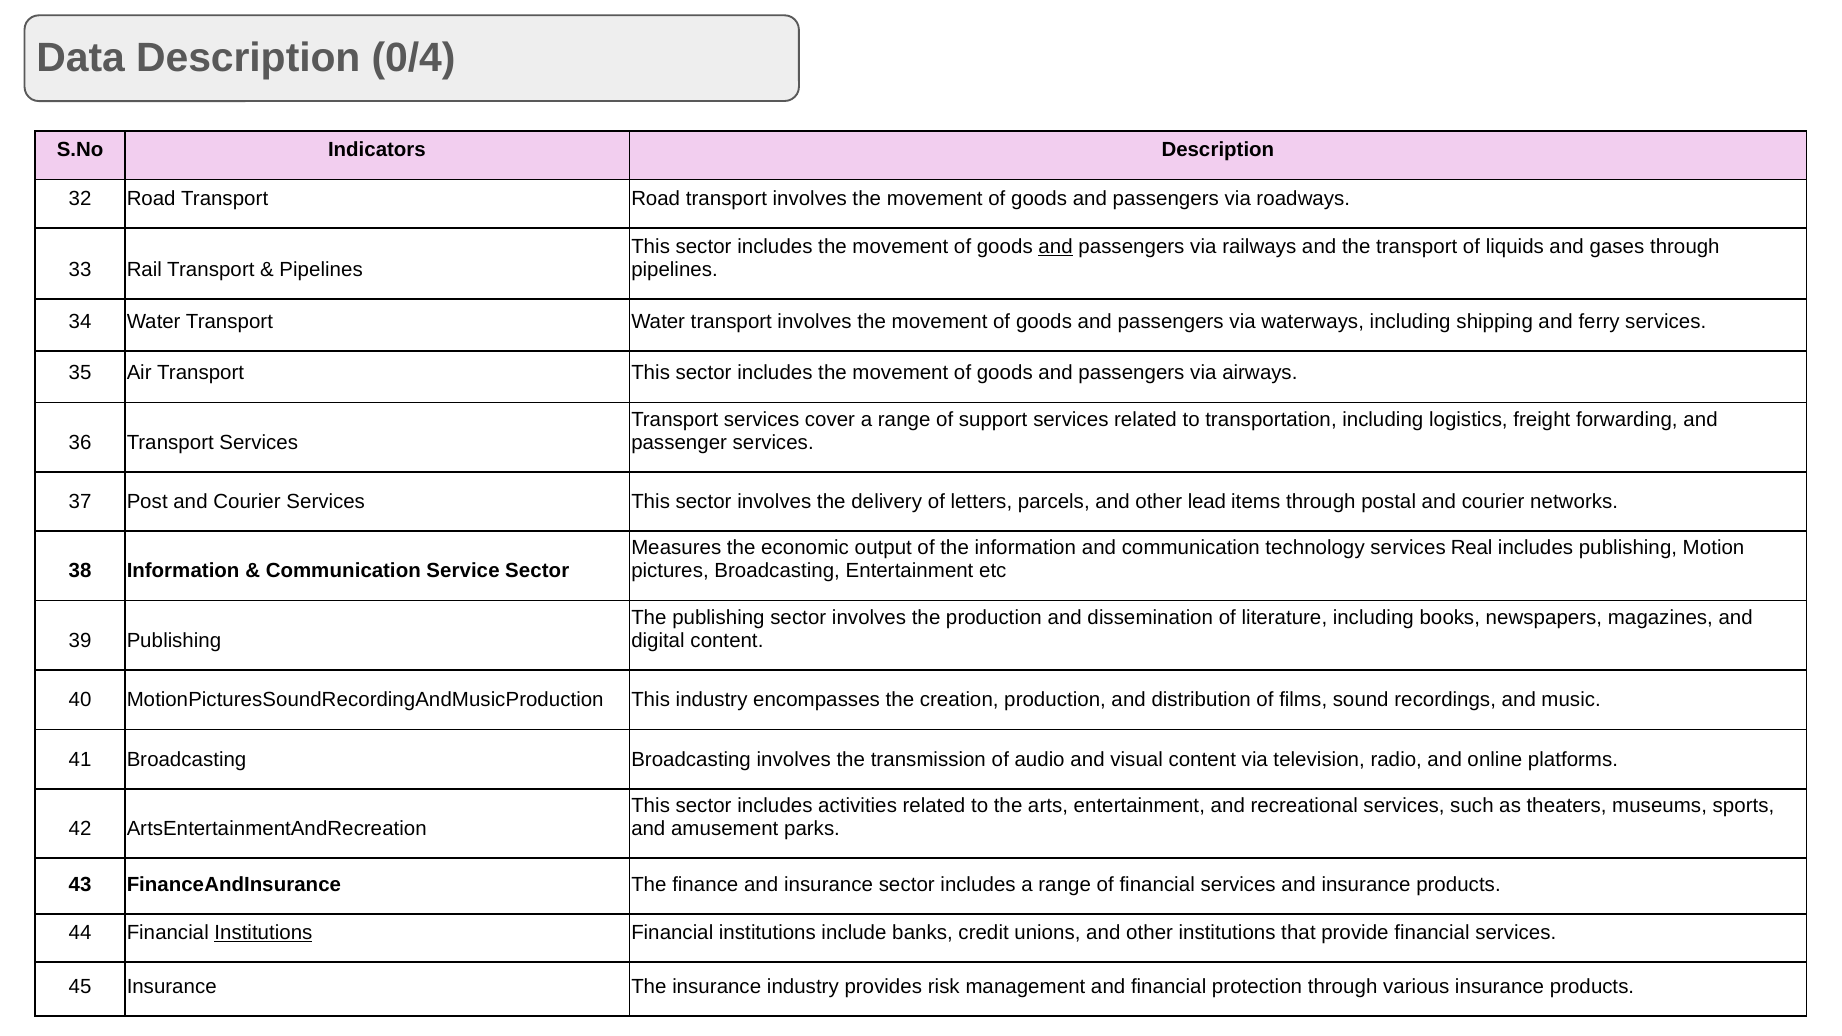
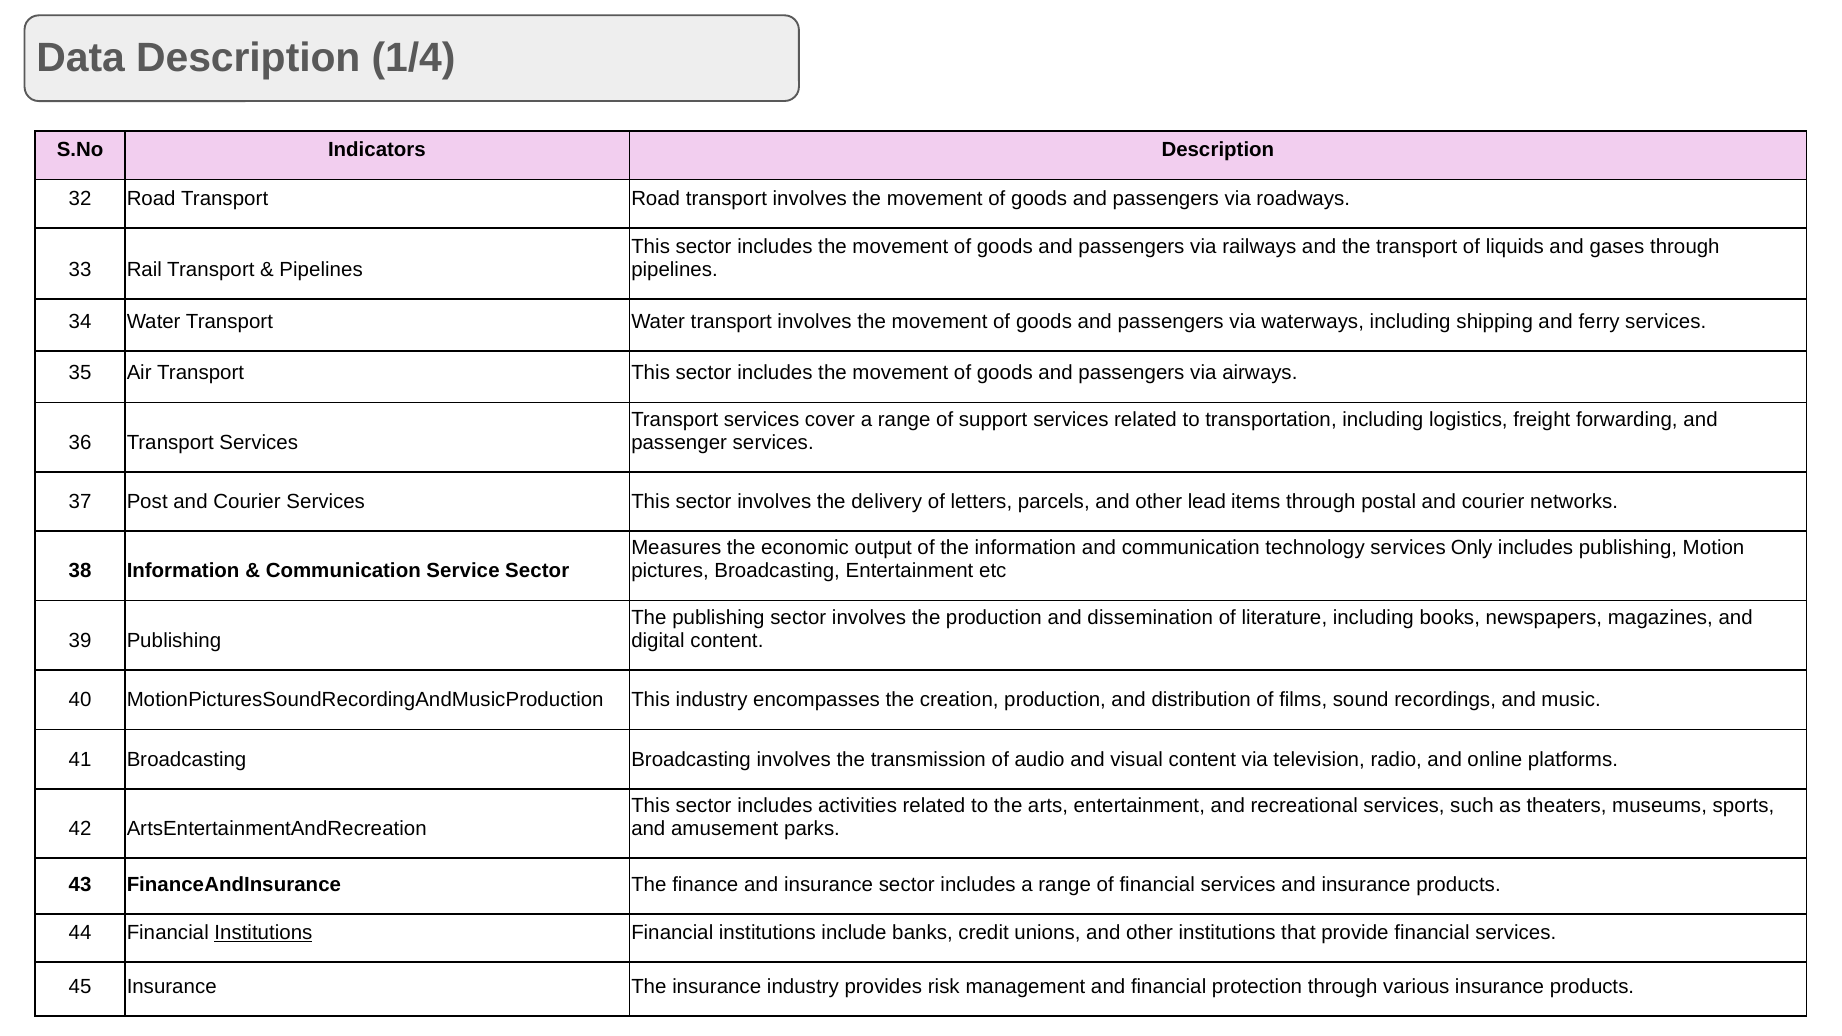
0/4: 0/4 -> 1/4 (414, 58)
and underline: present -> none (1056, 246)
Real: Real -> Only (1472, 548)
